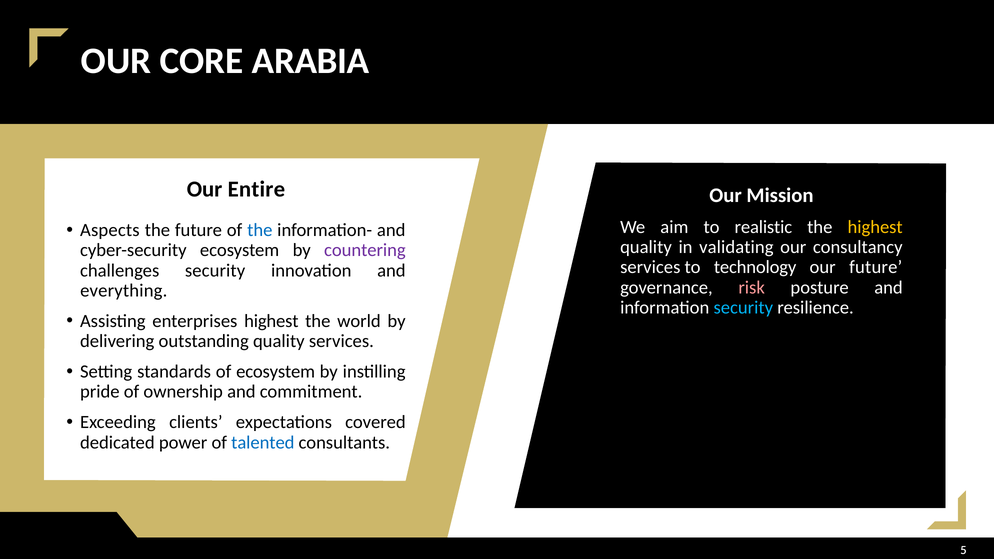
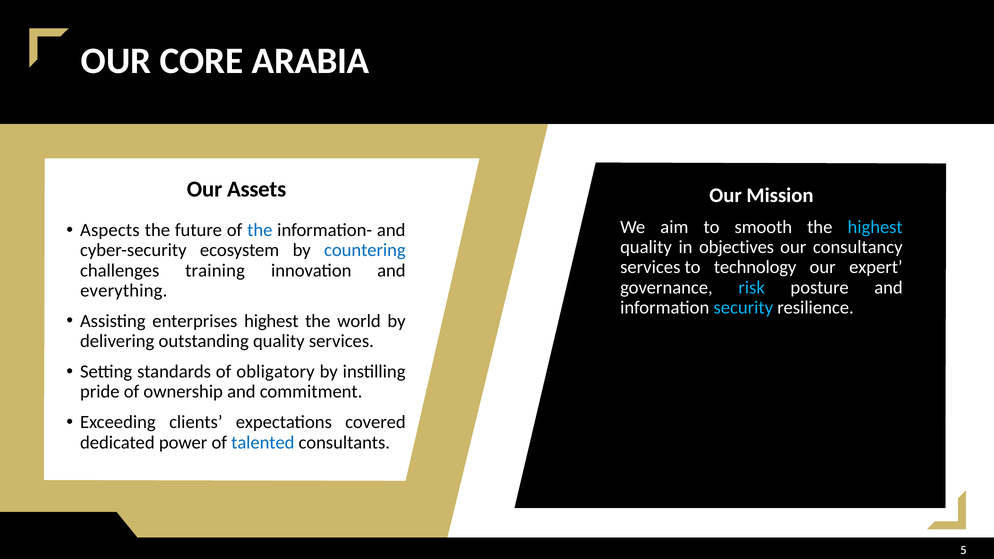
Entire: Entire -> Assets (257, 189)
realistic: realistic -> smooth (763, 227)
highest colour: yellow -> light blue (875, 227)
validating: validating -> objectives (737, 247)
countering colour: purple -> blue (365, 250)
our future: future -> expert (876, 267)
challenges security: security -> training (215, 270)
risk colour: pink -> light blue (752, 287)
of ecosystem: ecosystem -> obligatory (275, 372)
